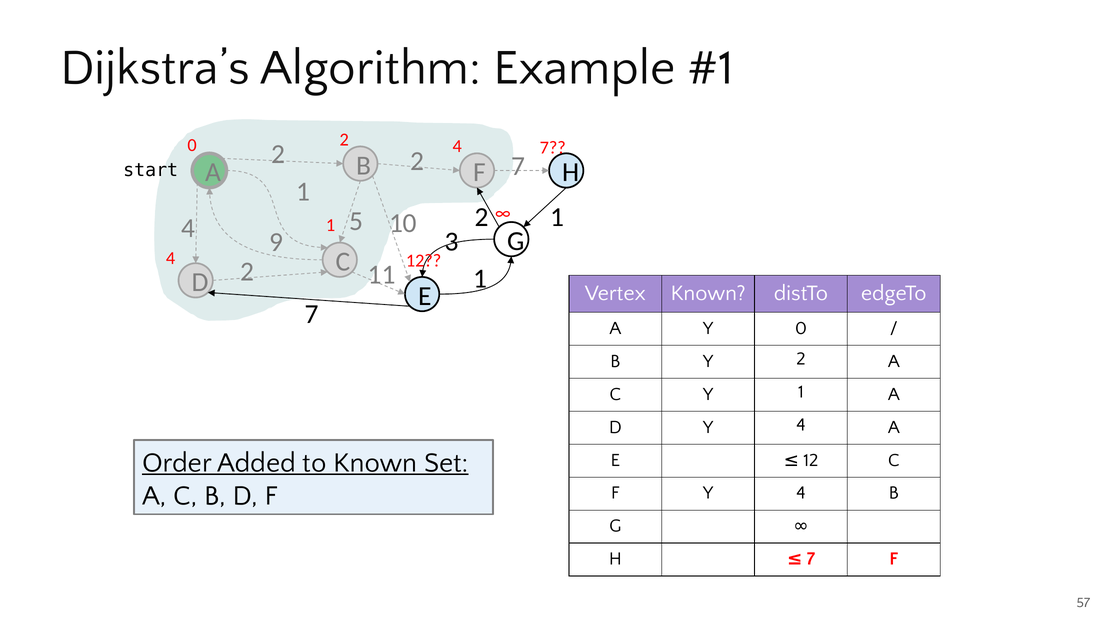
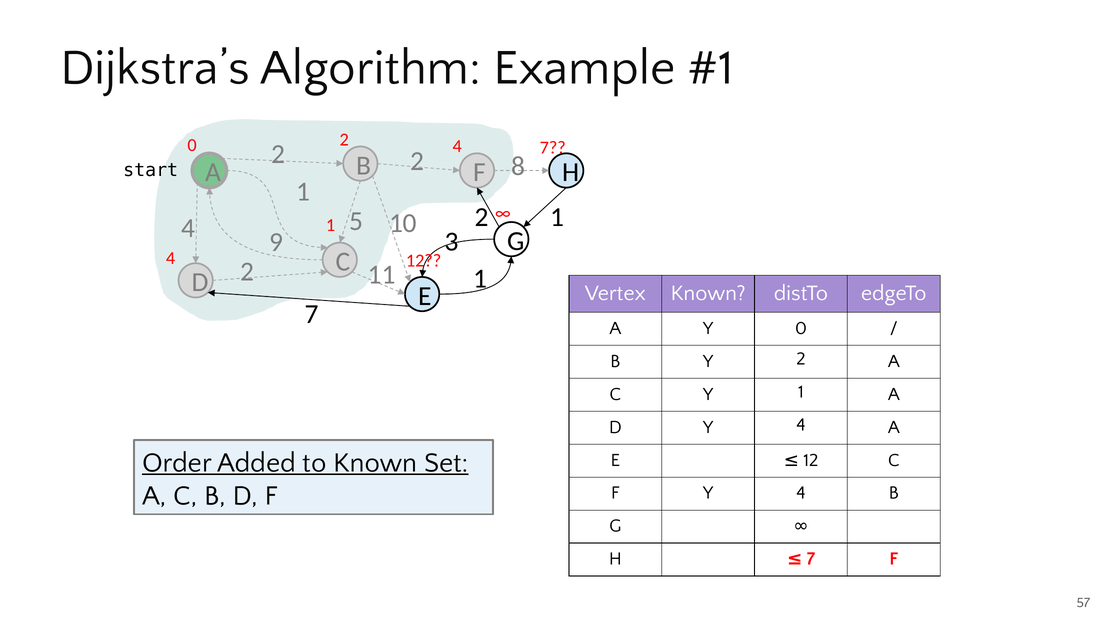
2 7: 7 -> 8 (518, 166)
